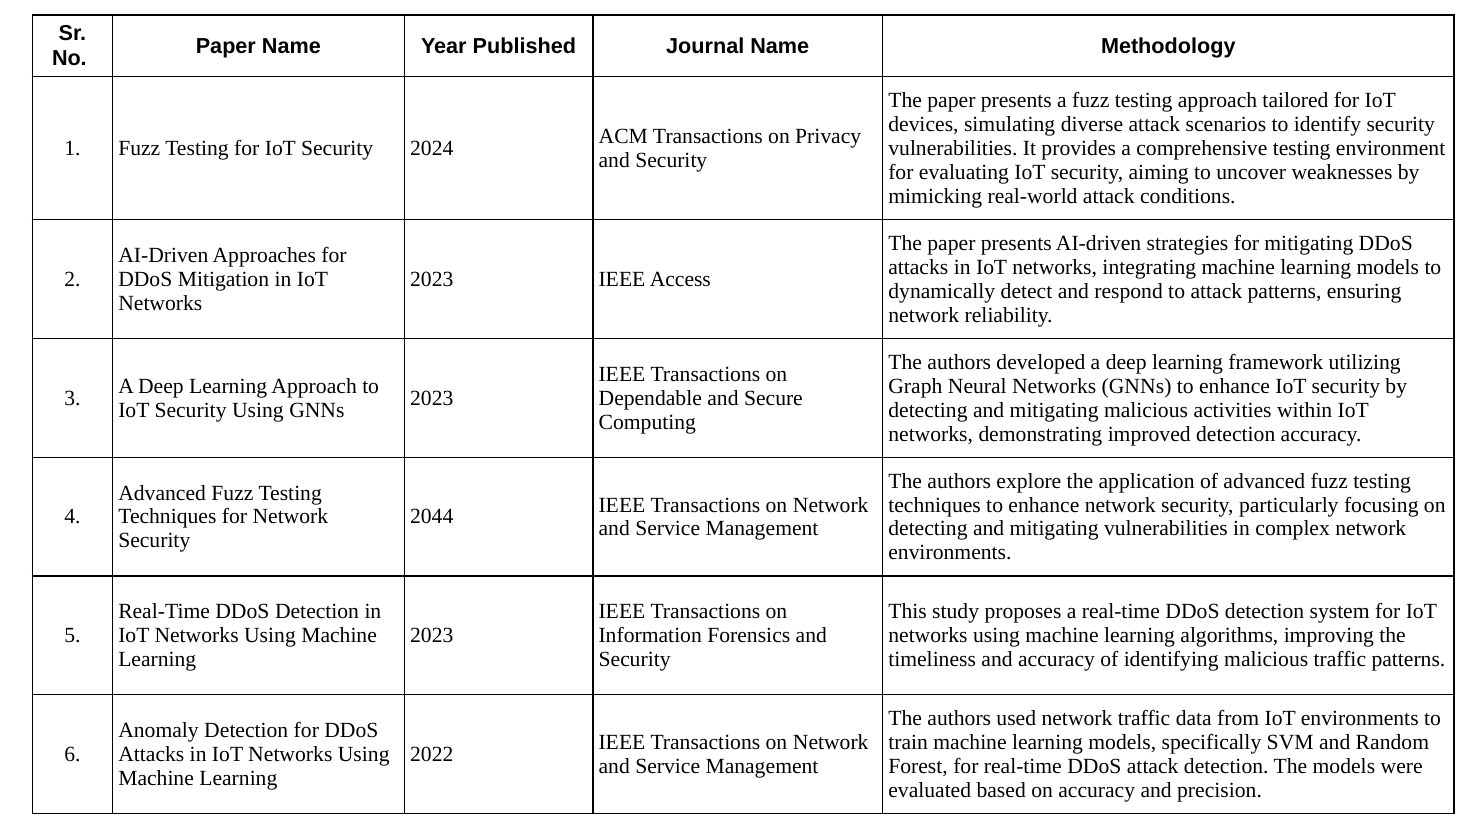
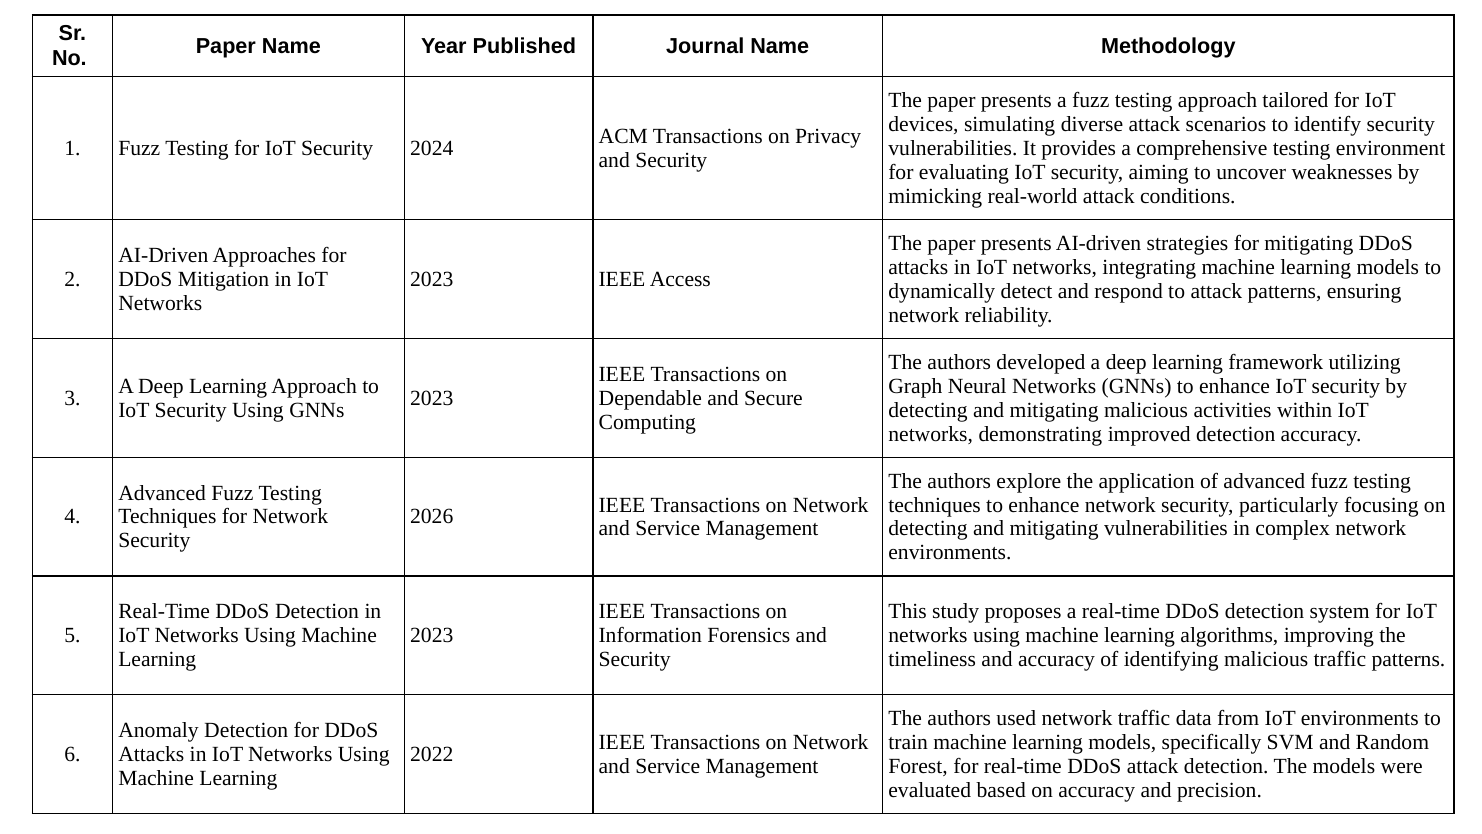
2044: 2044 -> 2026 (432, 517)
